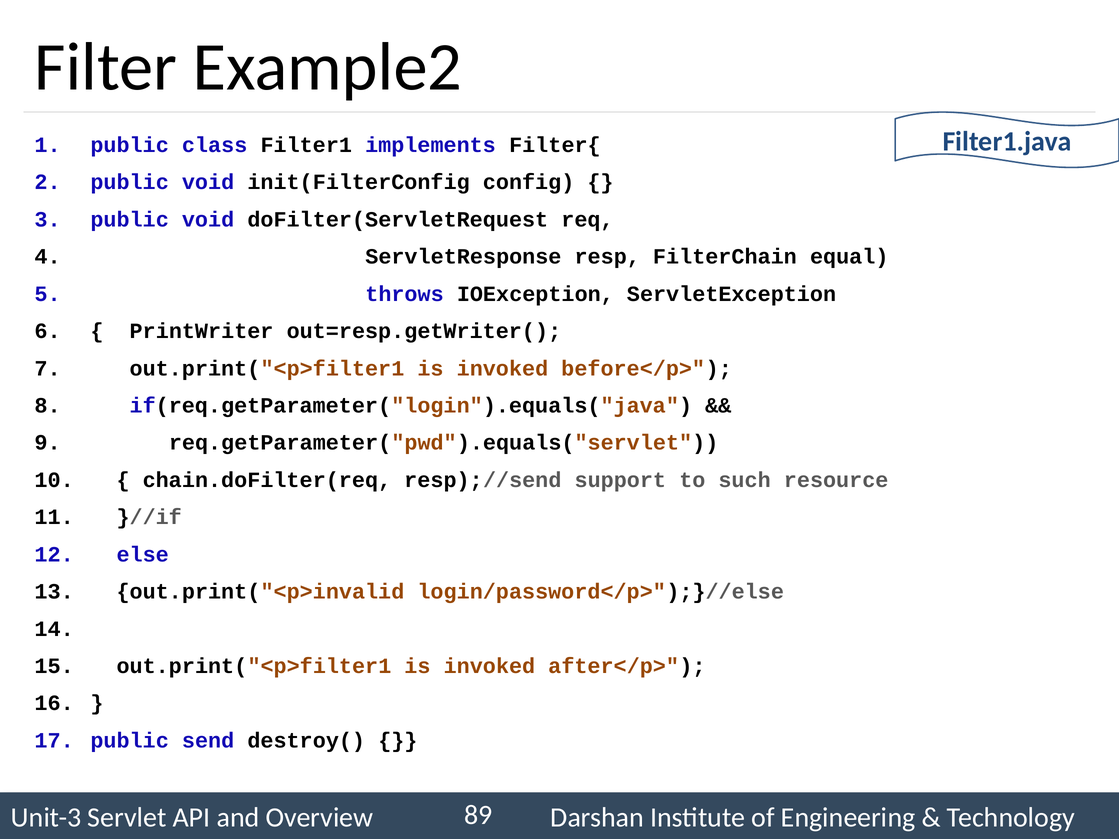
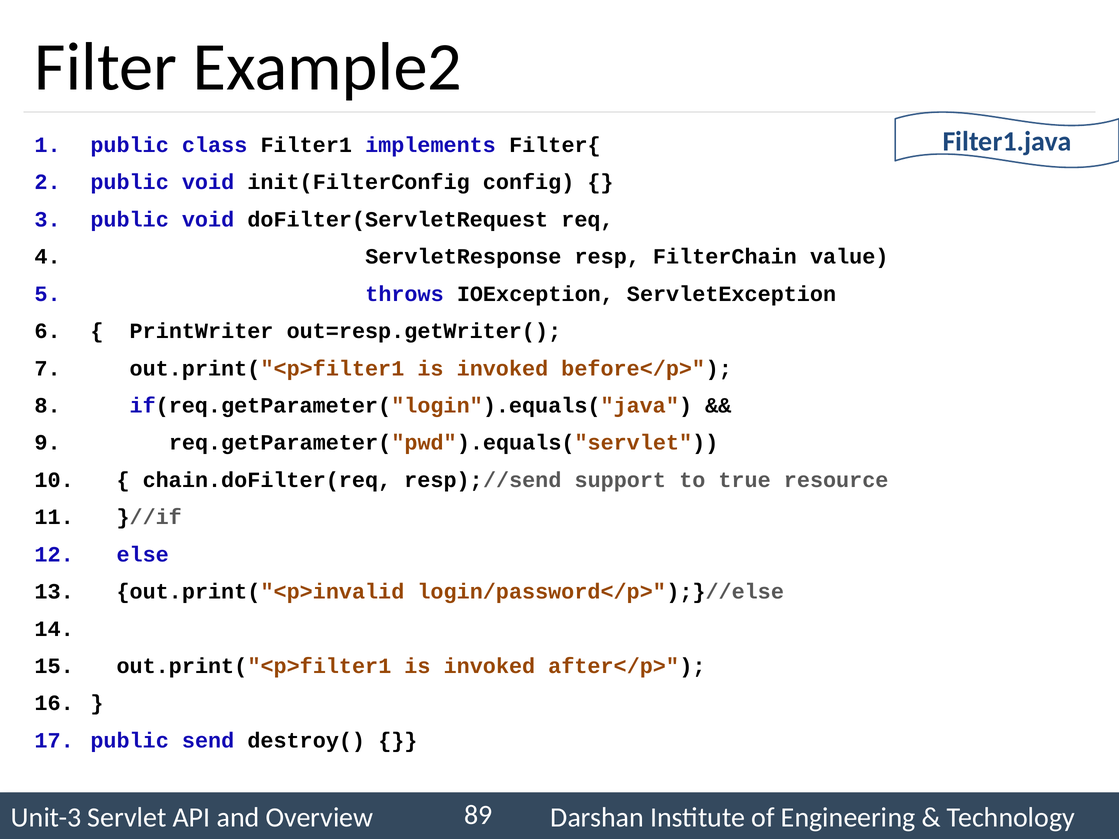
equal: equal -> value (849, 257)
such: such -> true (745, 480)
